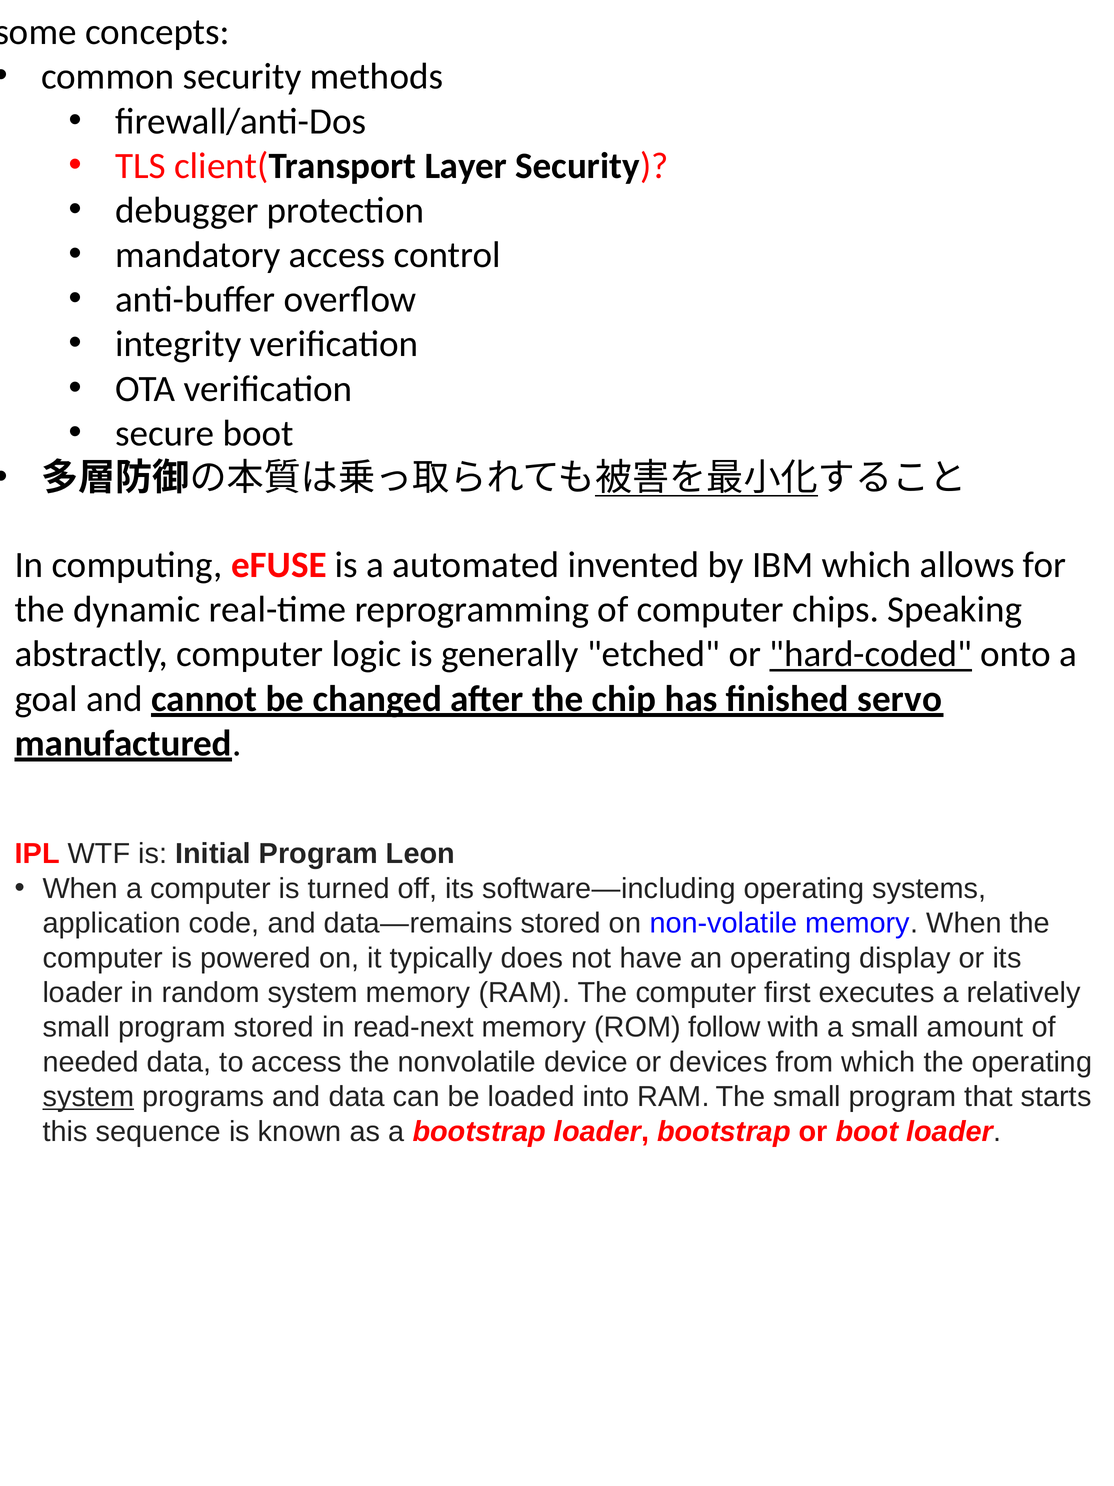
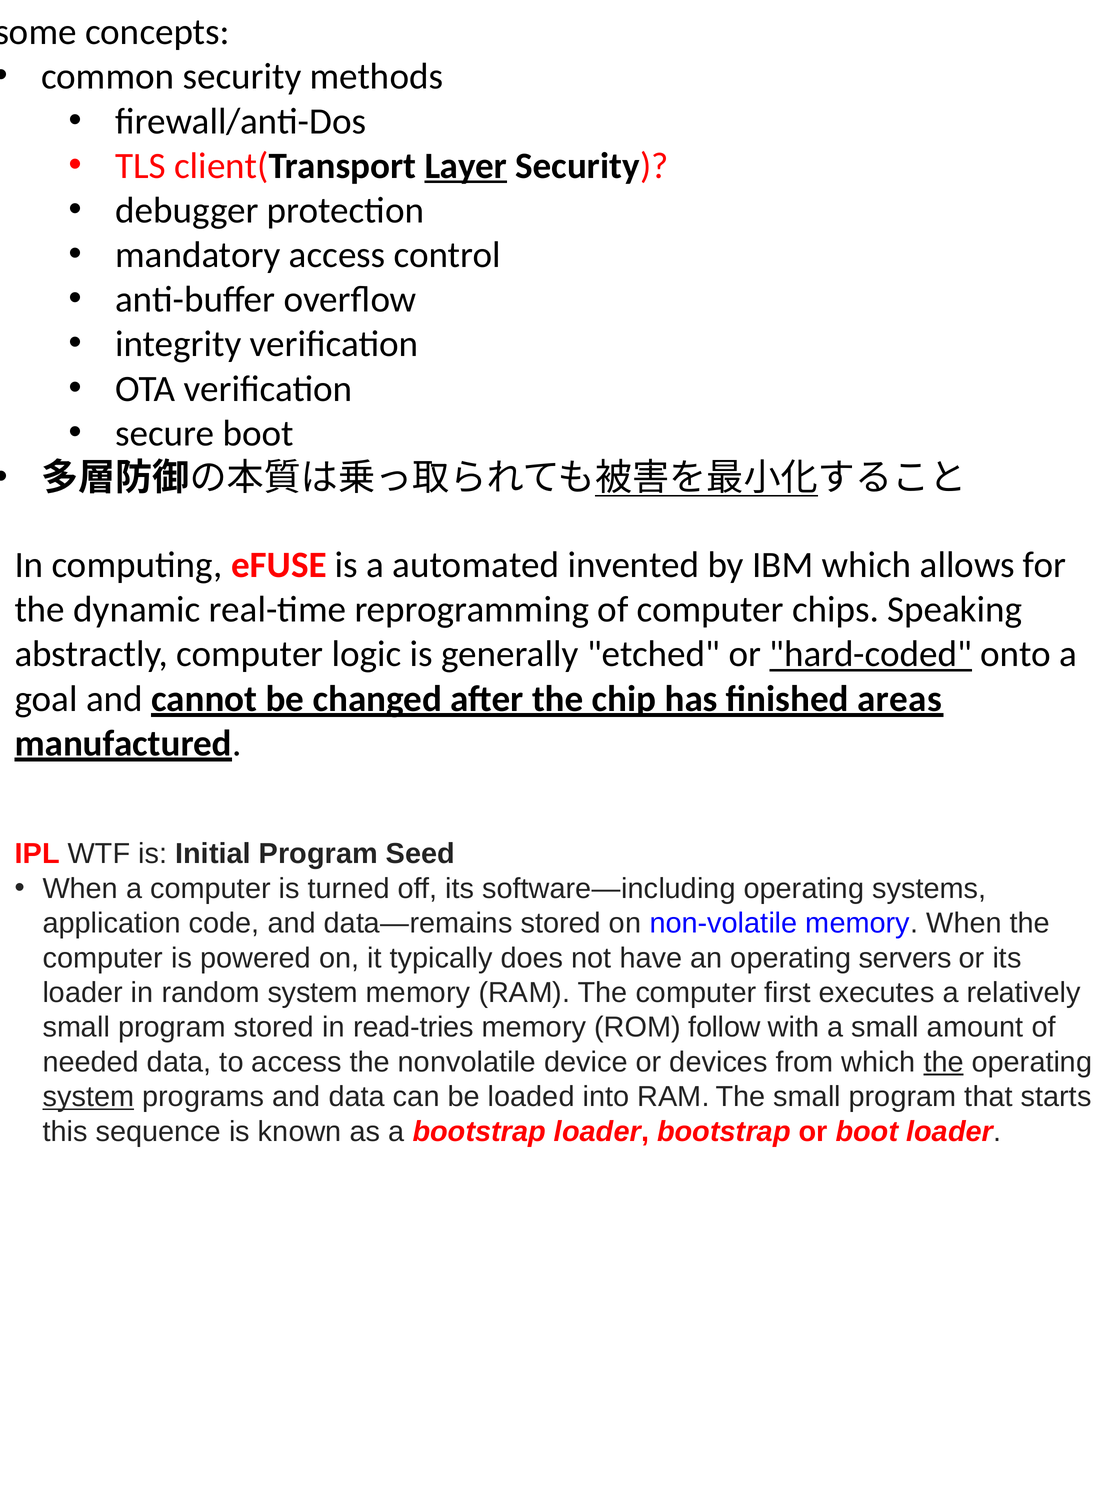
Layer underline: none -> present (466, 166)
servo: servo -> areas (899, 698)
Leon: Leon -> Seed (420, 854)
display: display -> servers (905, 958)
read-next: read-next -> read-tries (413, 1027)
the underline: none -> present (944, 1062)
